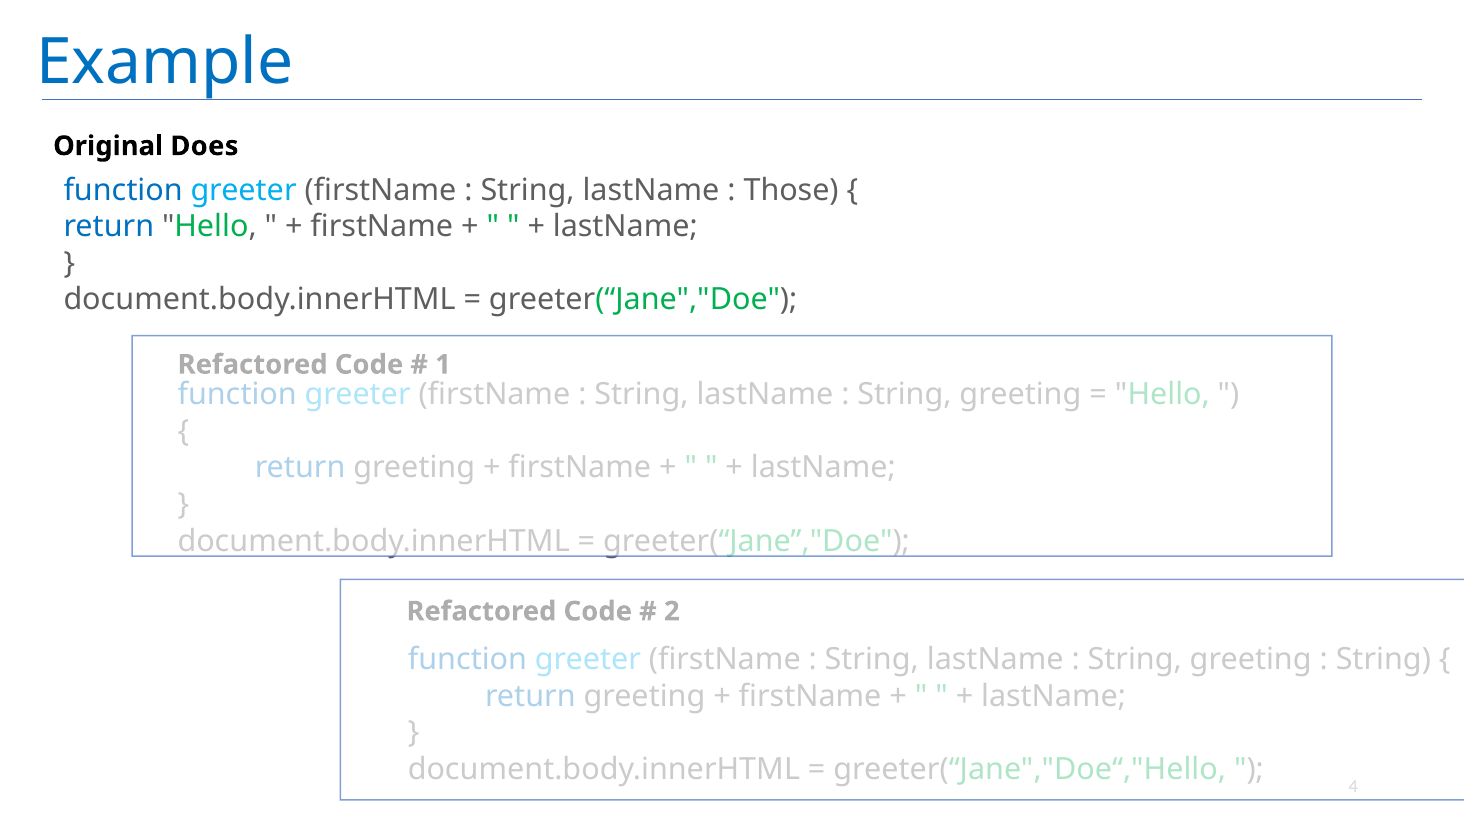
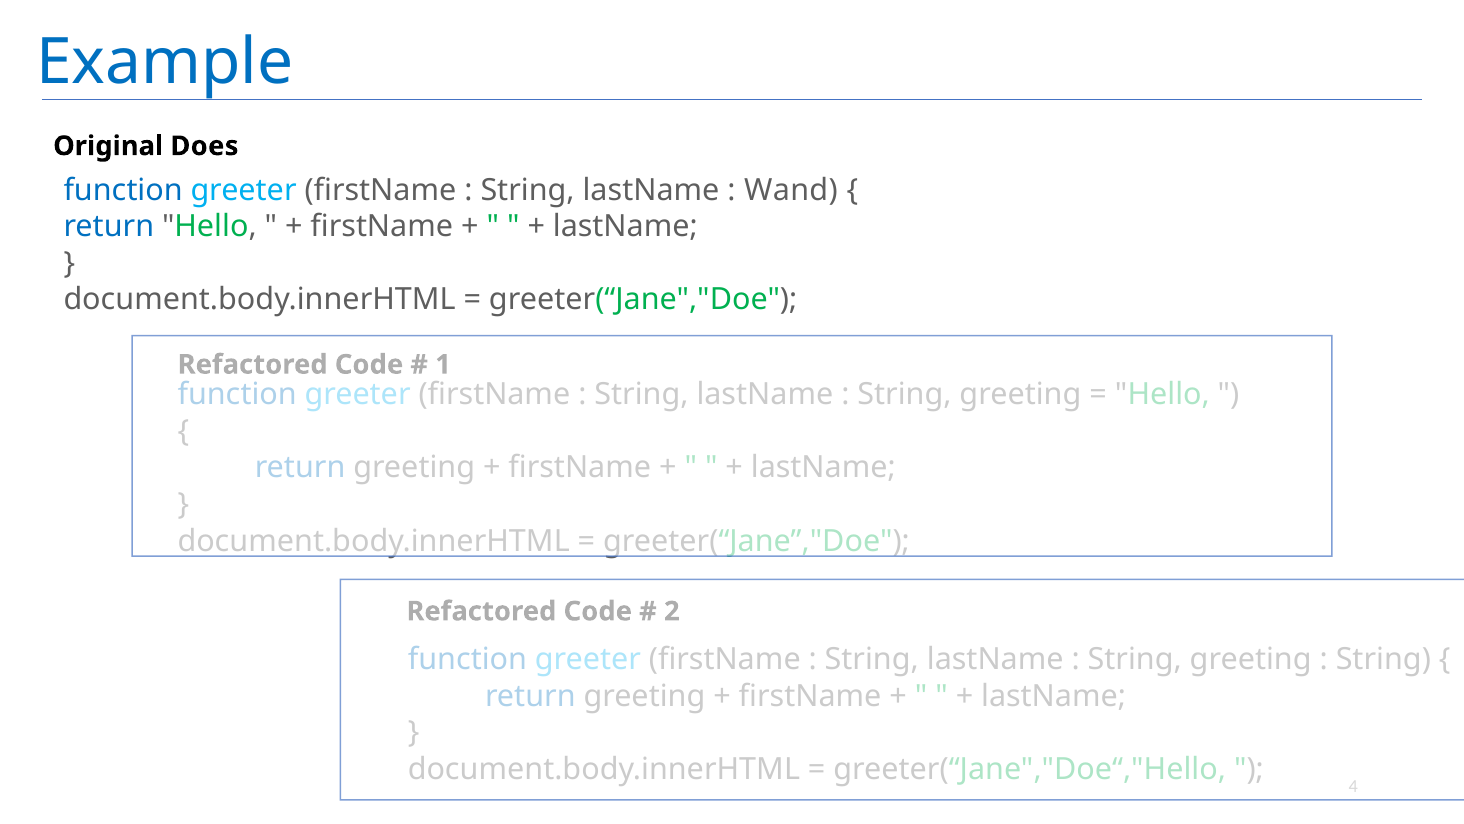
Those: Those -> Wand (791, 190)
